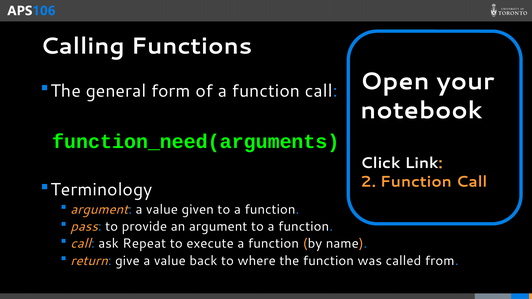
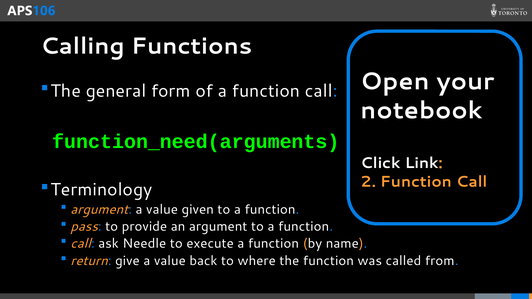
Repeat: Repeat -> Needle (144, 244)
